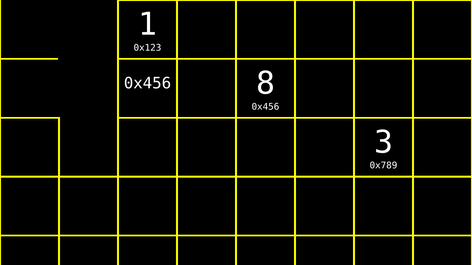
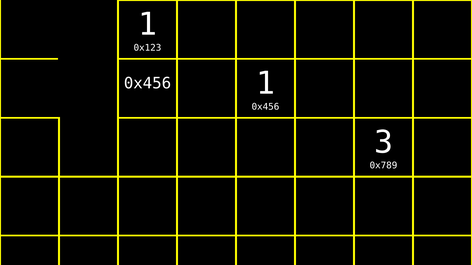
0x456 8: 8 -> 1 (266, 84)
